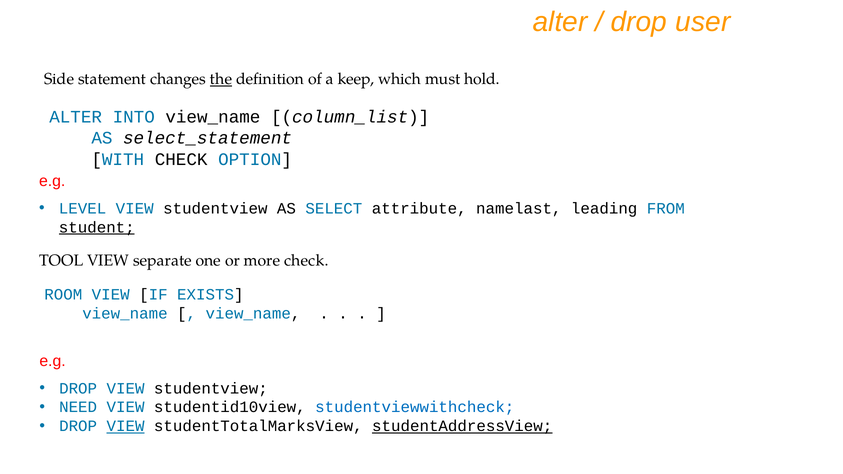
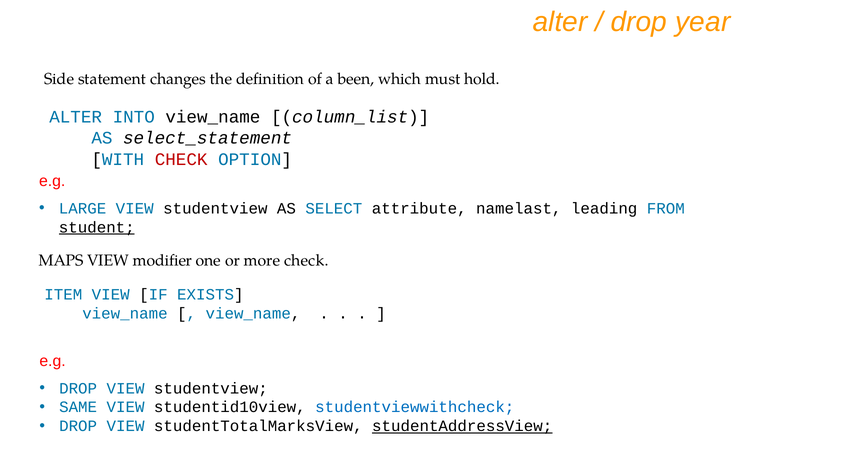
user: user -> year (703, 22)
the underline: present -> none (221, 79)
keep: keep -> been (356, 79)
CHECK colour: black -> red (181, 159)
LEVEL: LEVEL -> LARGE (83, 208)
TOOL: TOOL -> MAPS (61, 261)
separate: separate -> modifier (163, 261)
ROOM: ROOM -> ITEM (63, 295)
NEED: NEED -> SAME (78, 407)
VIEW underline: present -> none (126, 426)
